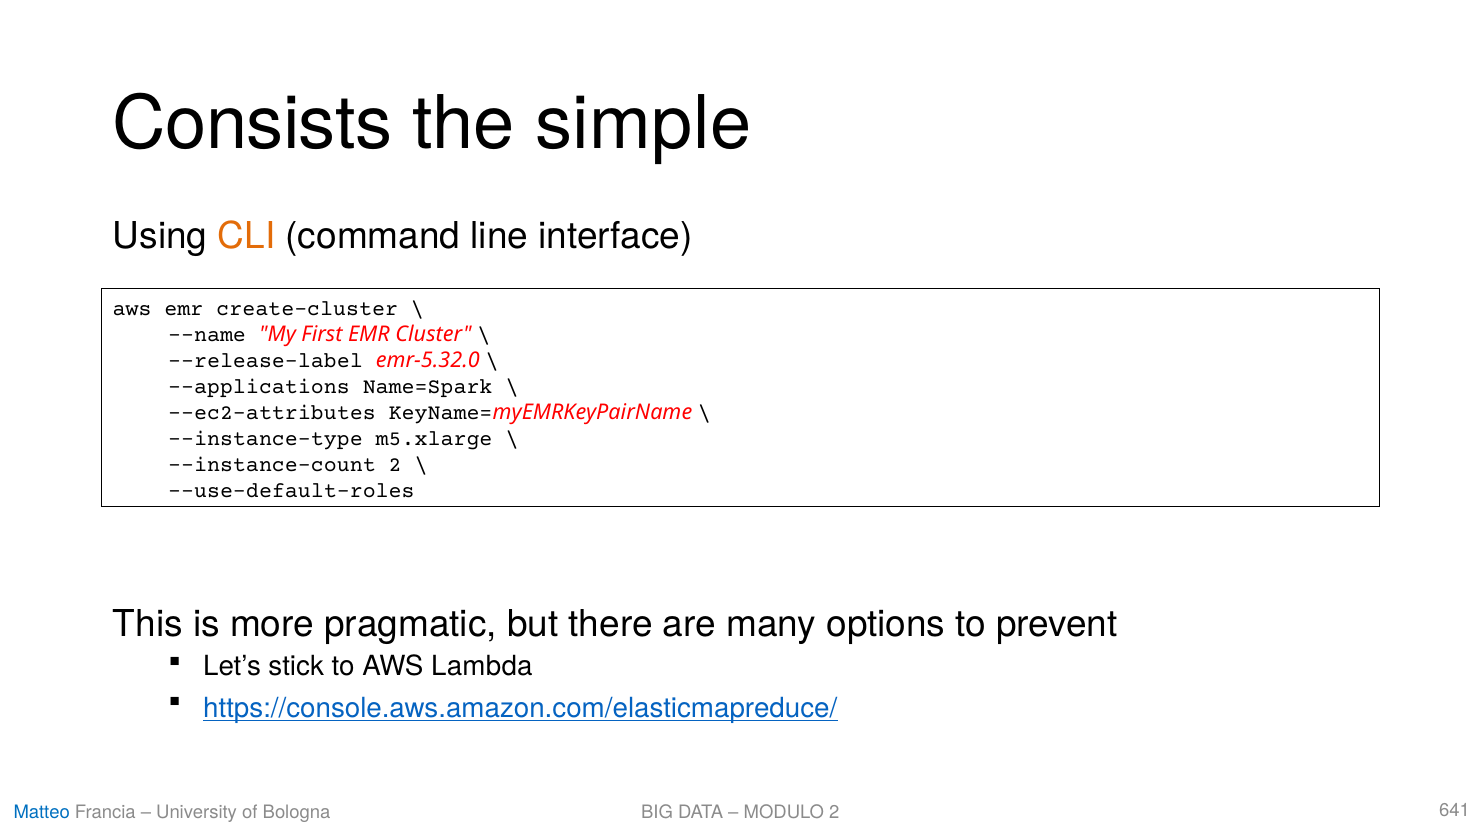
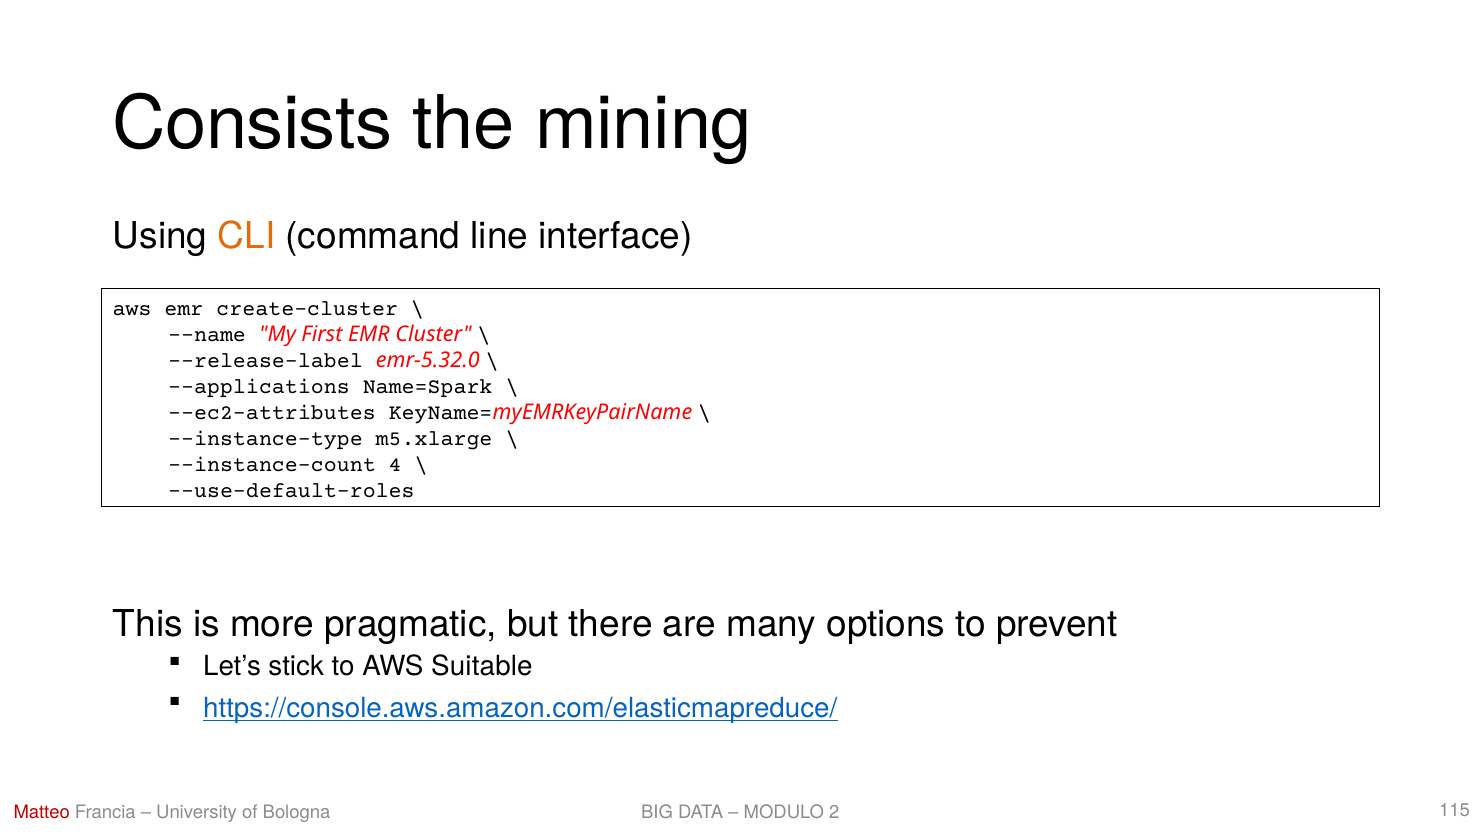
simple: simple -> mining (644, 124)
--instance-count 2: 2 -> 4 (395, 464)
Lambda: Lambda -> Suitable (482, 667)
Matteo colour: blue -> red (42, 812)
641: 641 -> 115 (1455, 810)
